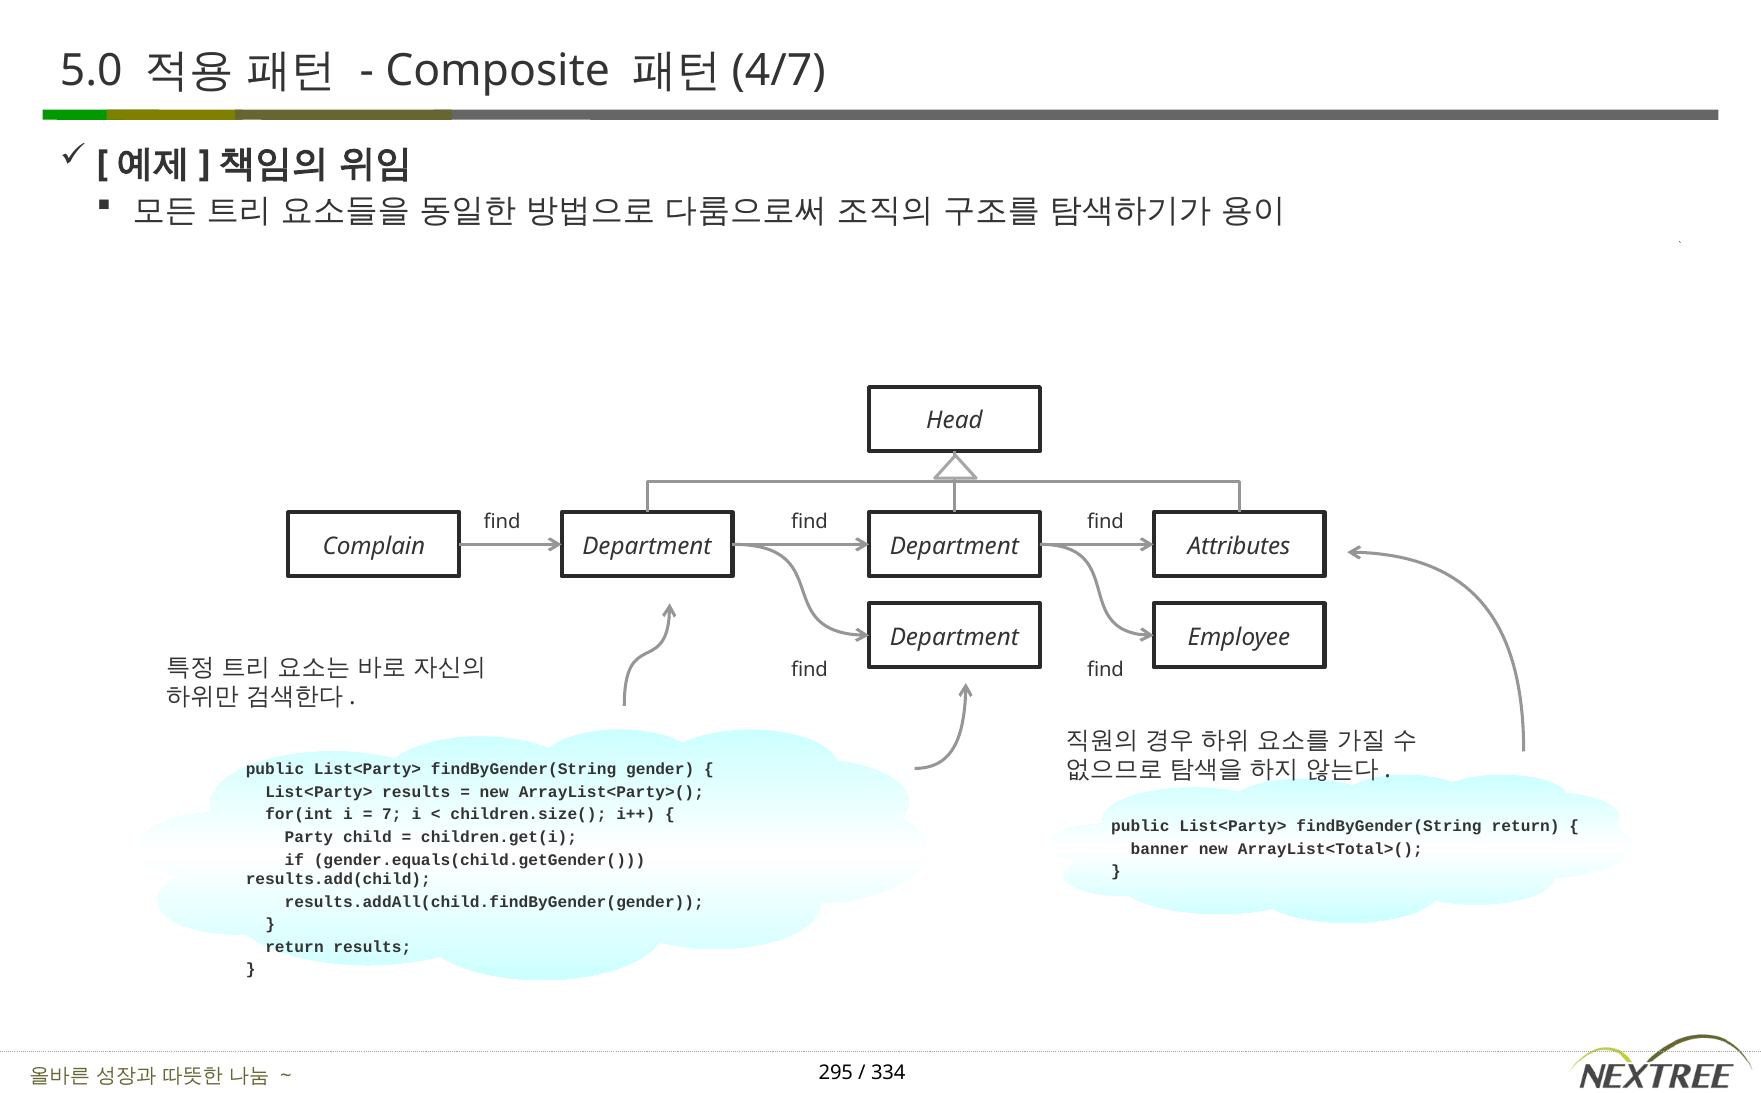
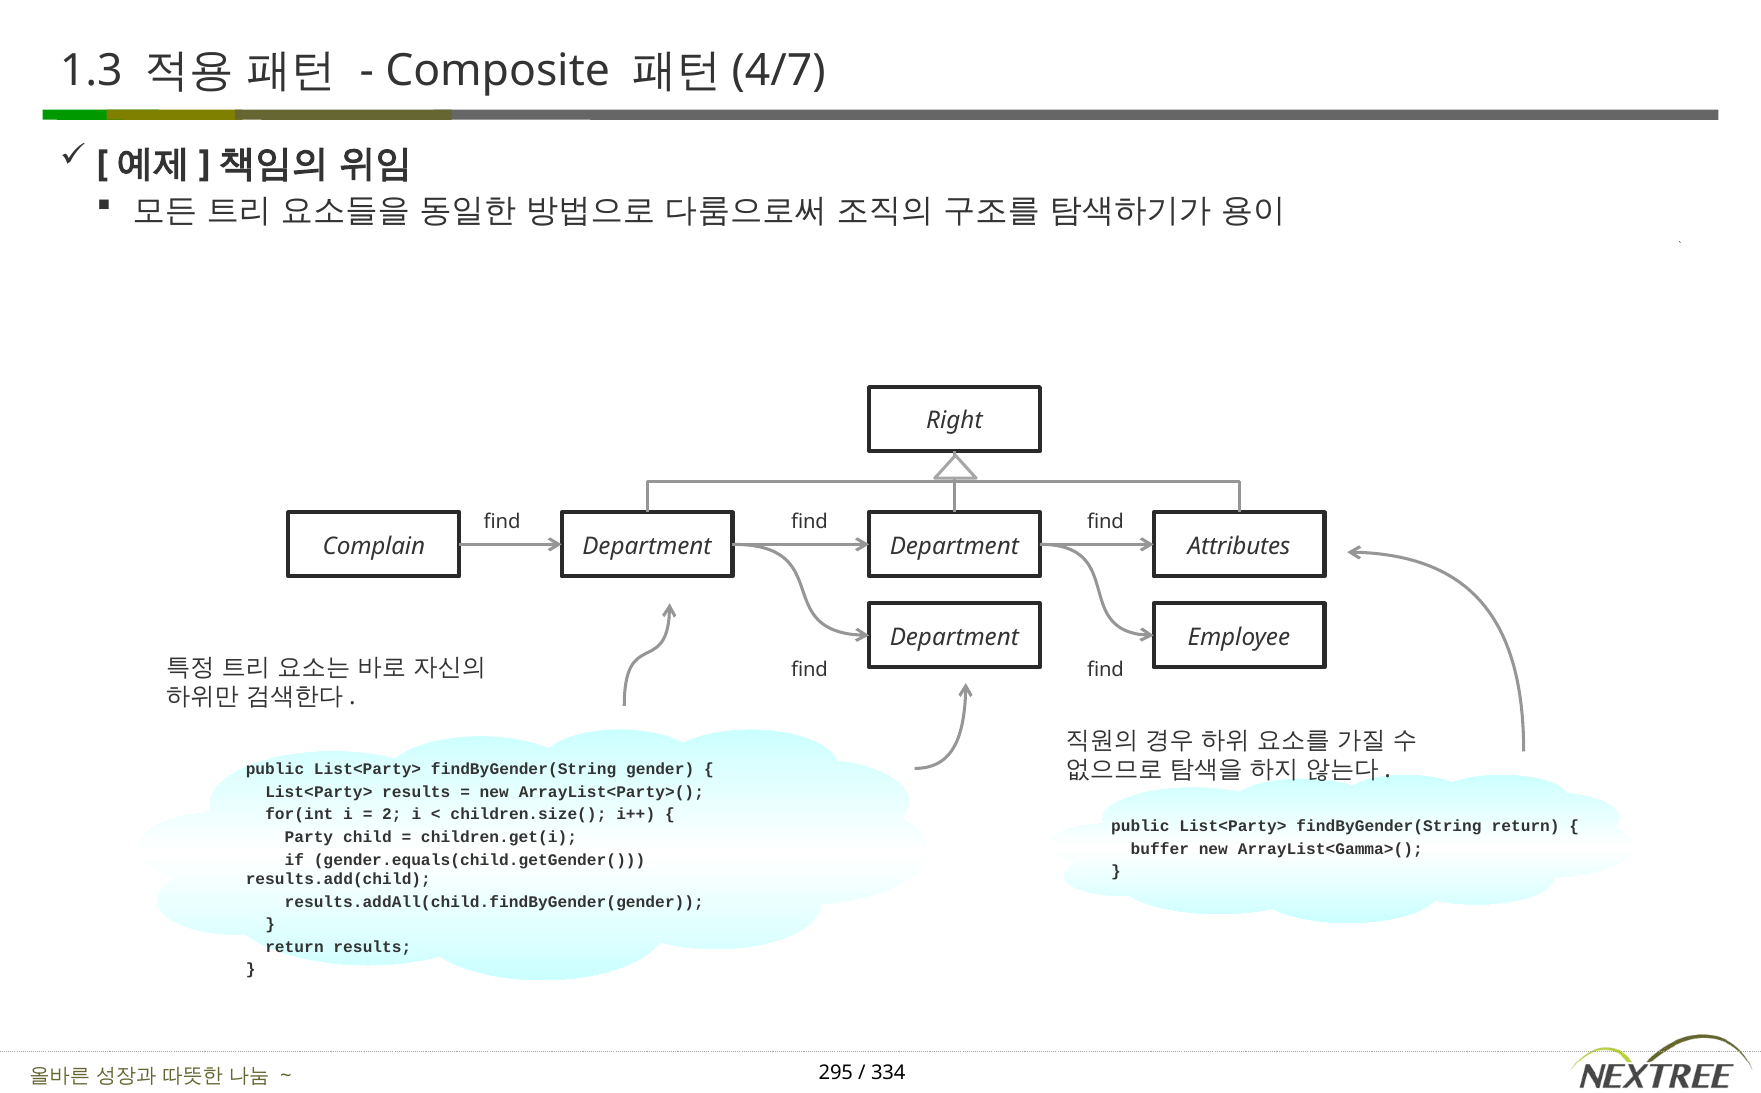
5.0: 5.0 -> 1.3 (91, 71)
Head: Head -> Right (954, 421)
7: 7 -> 2 (392, 815)
banner: banner -> buffer (1160, 849)
ArrayList<Total>(: ArrayList<Total>( -> ArrayList<Gamma>( (1330, 849)
